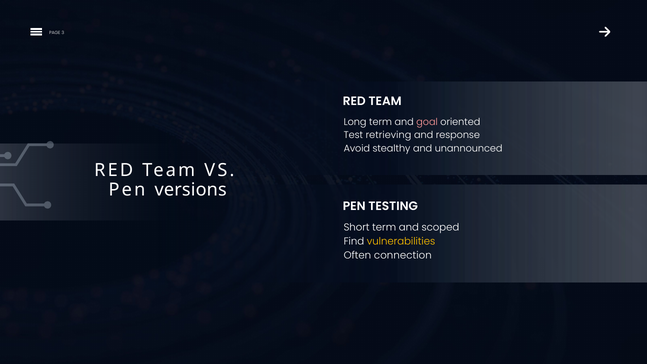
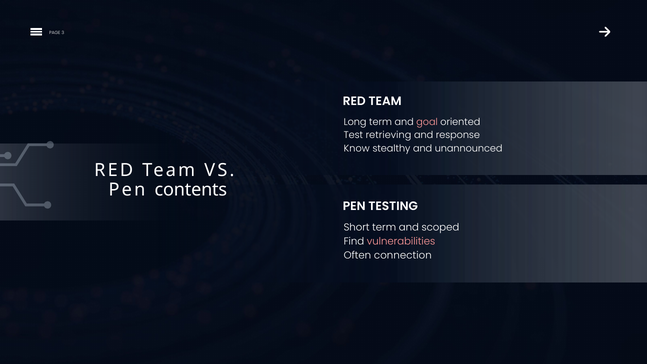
Avoid: Avoid -> Know (357, 148)
versions: versions -> contents (191, 190)
vulnerabilities colour: yellow -> pink (401, 241)
